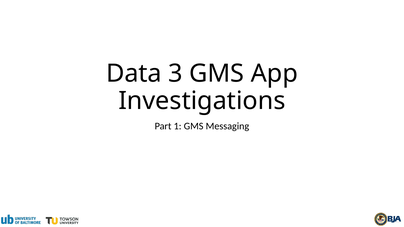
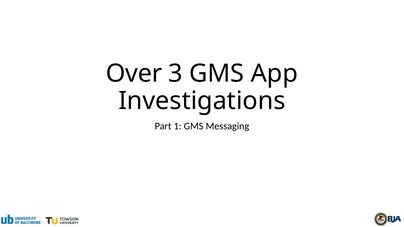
Data: Data -> Over (134, 74)
